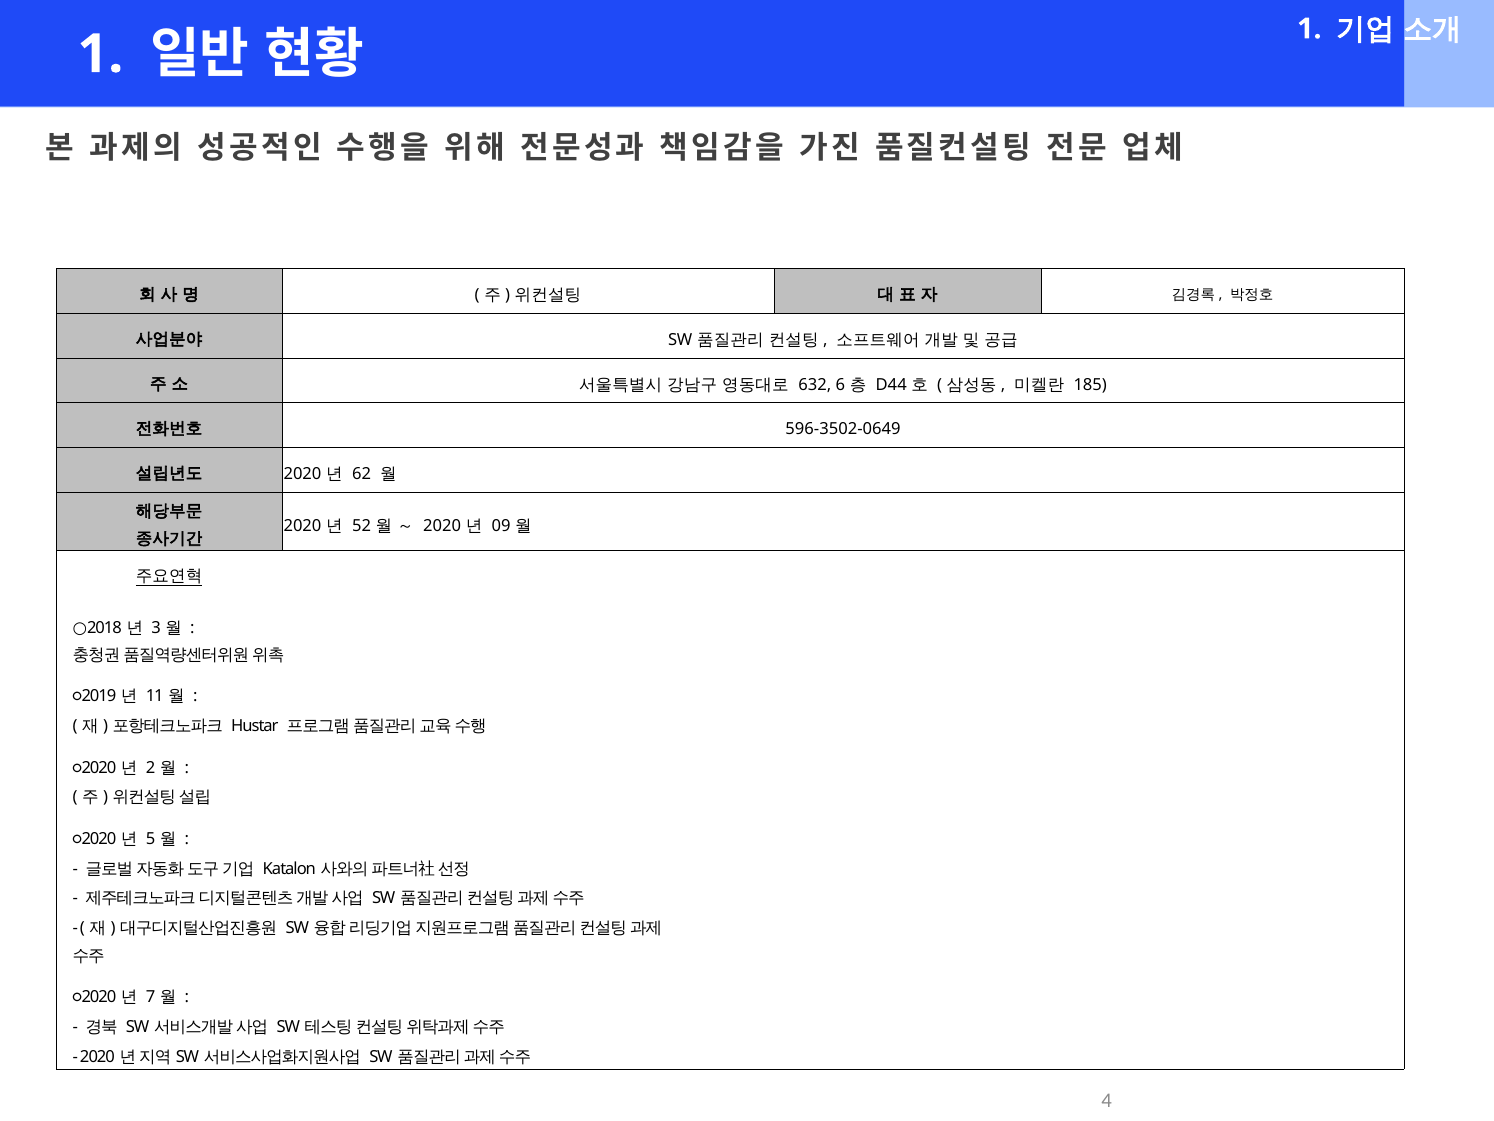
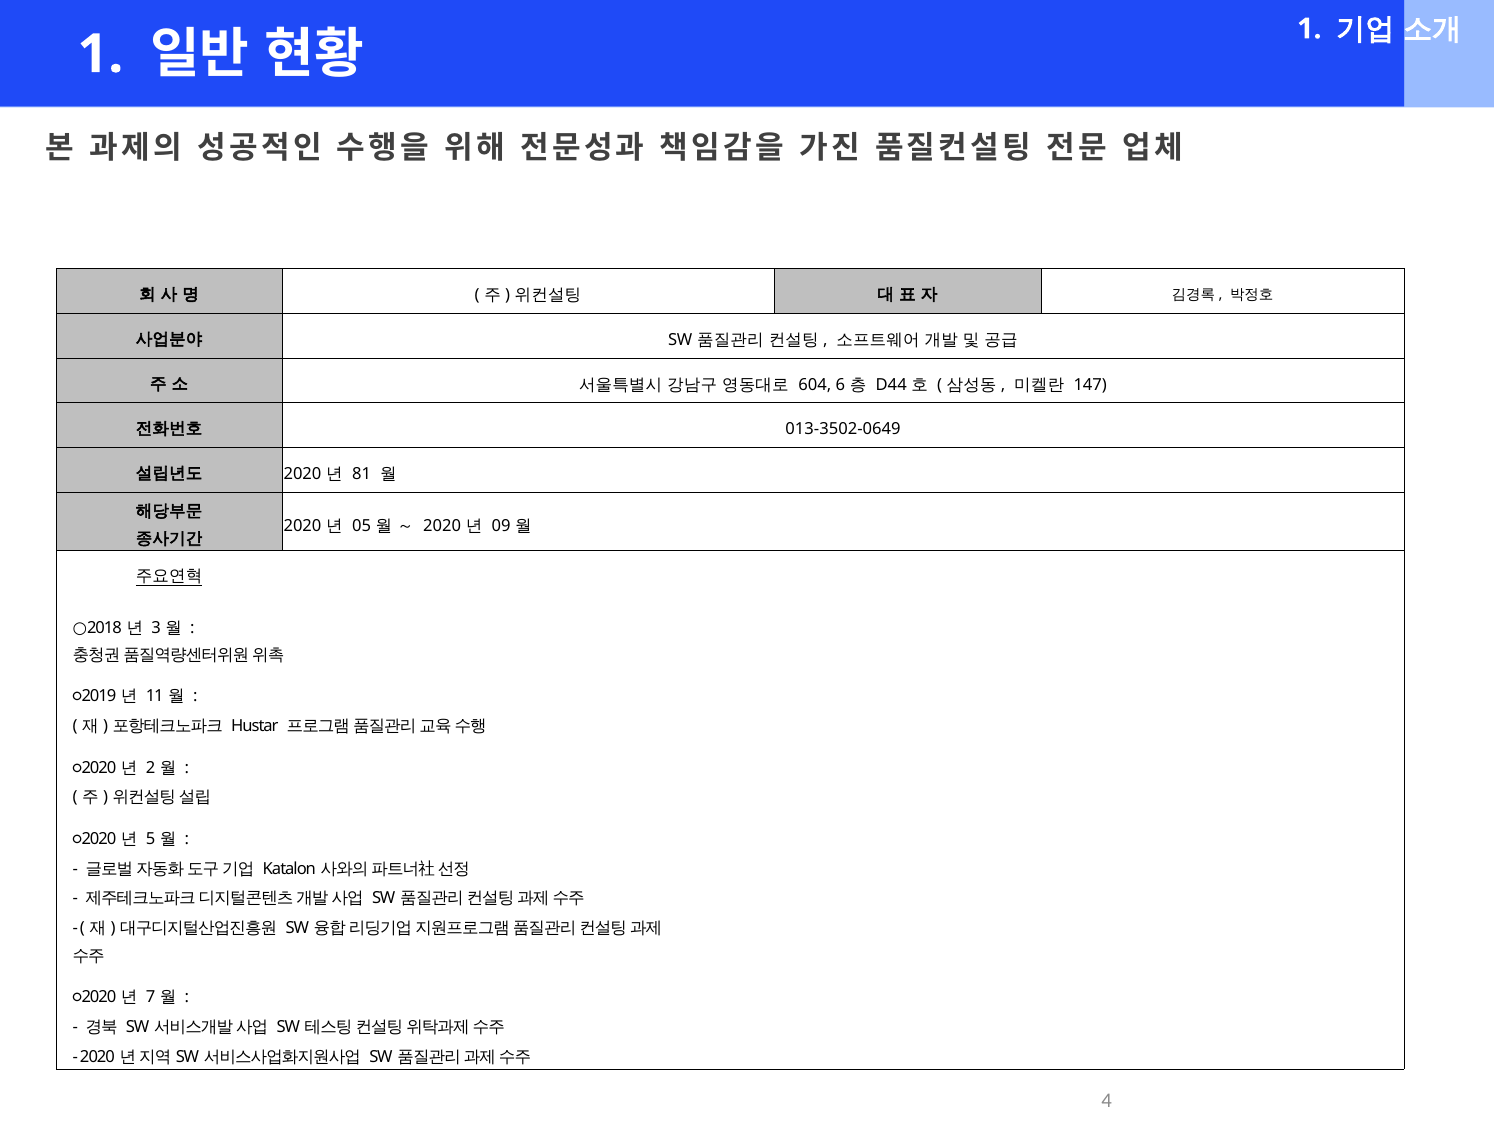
632: 632 -> 604 (815, 384)
185: 185 -> 147 (1090, 384)
596-3502-0649: 596-3502-0649 -> 013-3502-0649 (843, 429)
62: 62 -> 81 (362, 474)
52: 52 -> 05 (362, 525)
